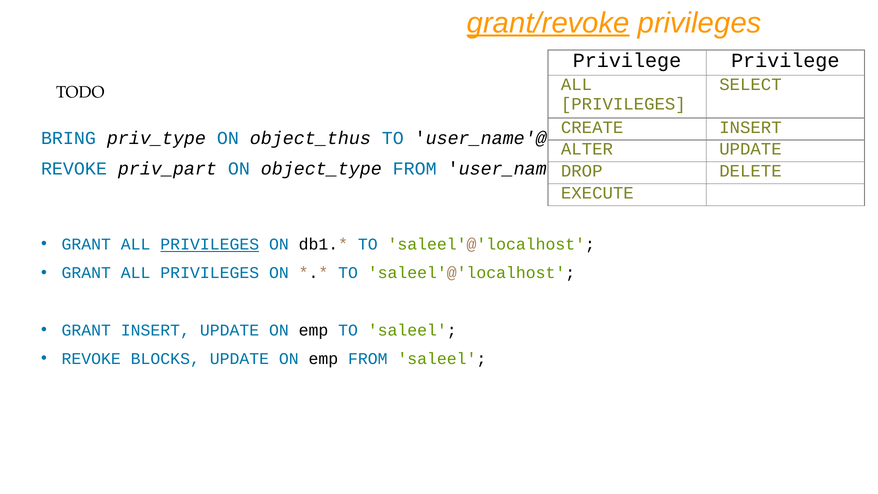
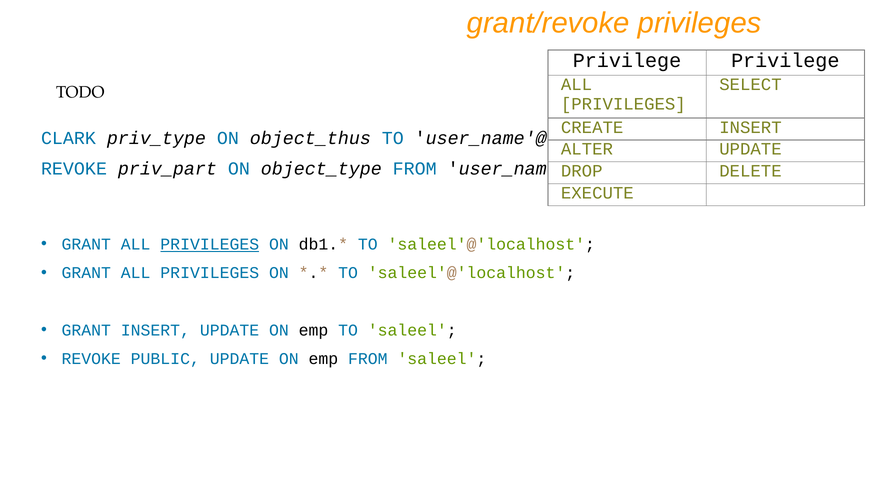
grant/revoke underline: present -> none (548, 23)
BRING: BRING -> CLARK (68, 138)
BLOCKS: BLOCKS -> PUBLIC (165, 359)
